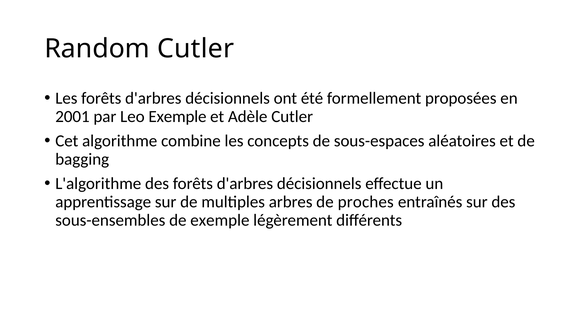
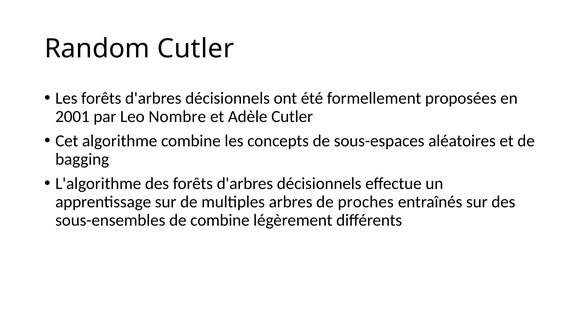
Leo Exemple: Exemple -> Nombre (177, 117)
de exemple: exemple -> combine (220, 221)
